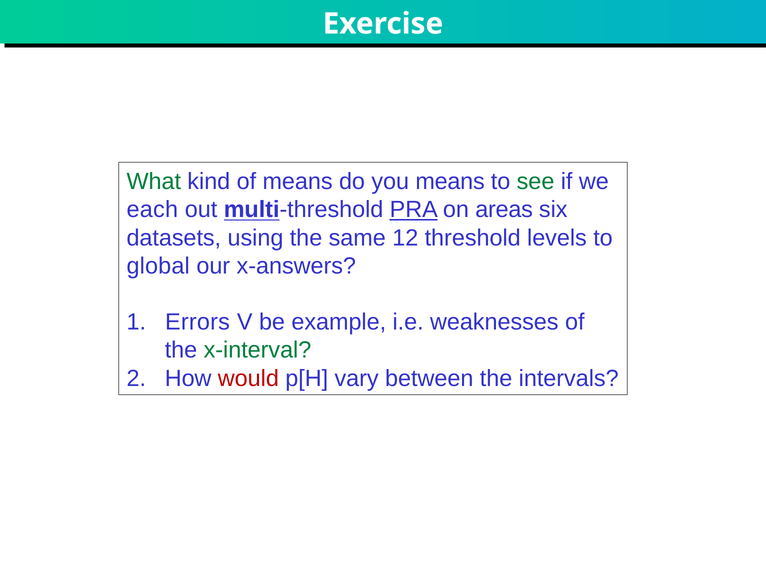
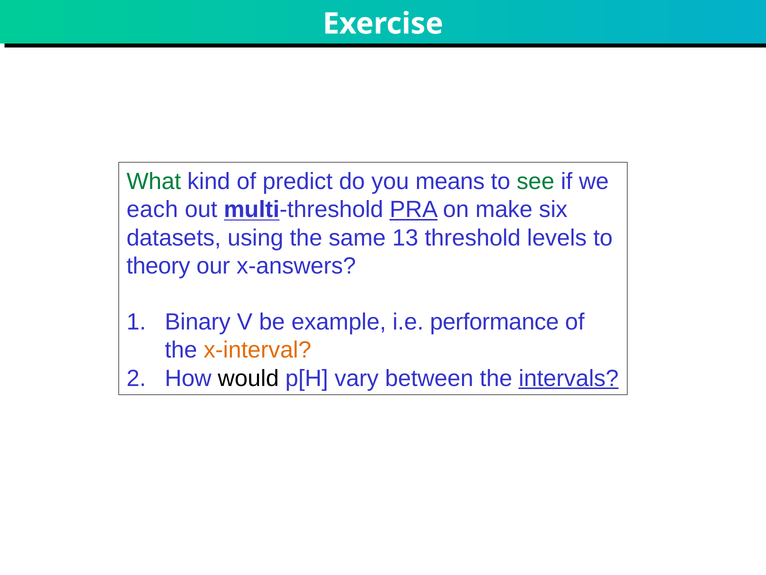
of means: means -> predict (298, 181)
areas: areas -> make (504, 210)
12: 12 -> 13 (405, 238)
global: global -> theory (158, 266)
Errors: Errors -> Binary (198, 322)
weaknesses: weaknesses -> performance (494, 322)
x-interval colour: green -> orange (257, 350)
would colour: red -> black (248, 378)
intervals underline: none -> present (569, 378)
